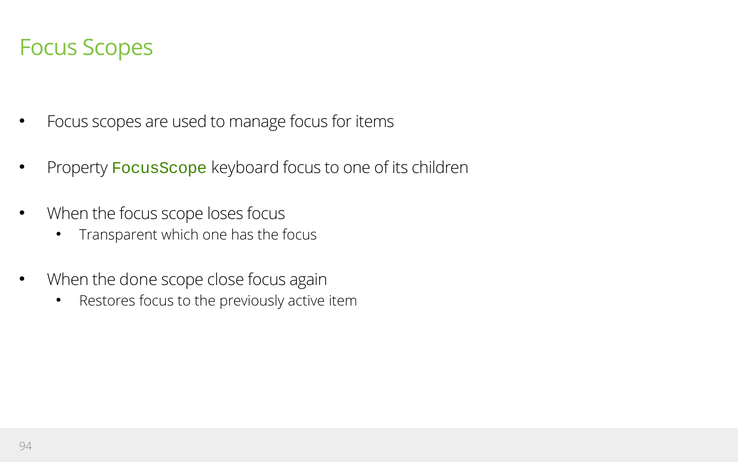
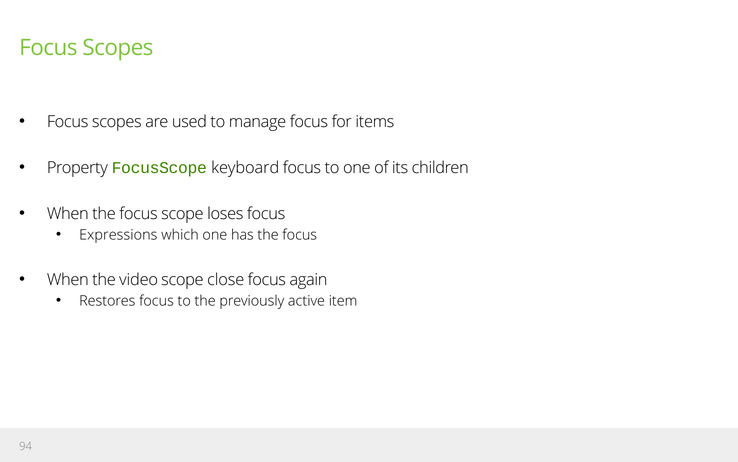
Transparent: Transparent -> Expressions (118, 235)
done: done -> video (139, 279)
